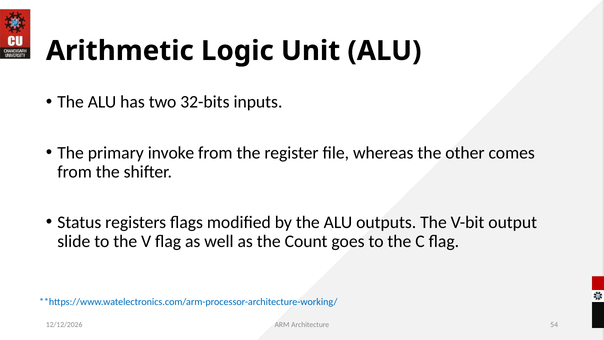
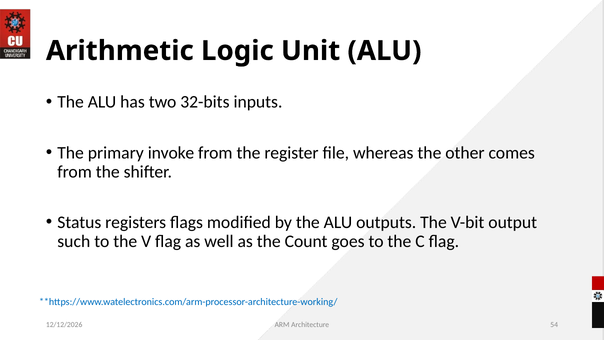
slide: slide -> such (74, 241)
